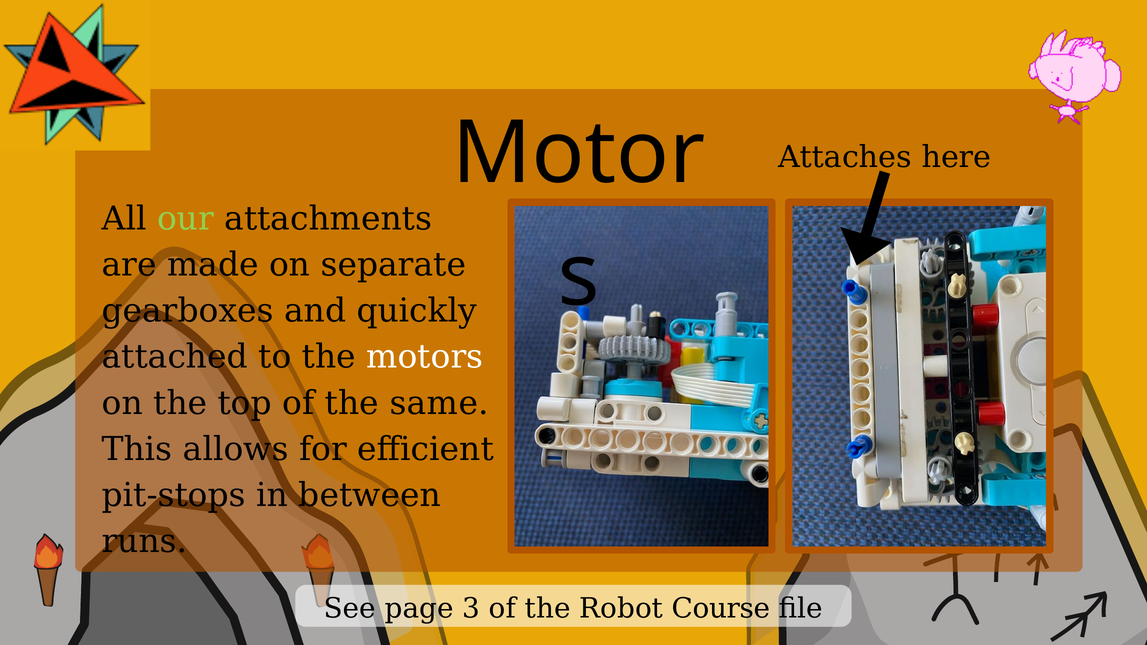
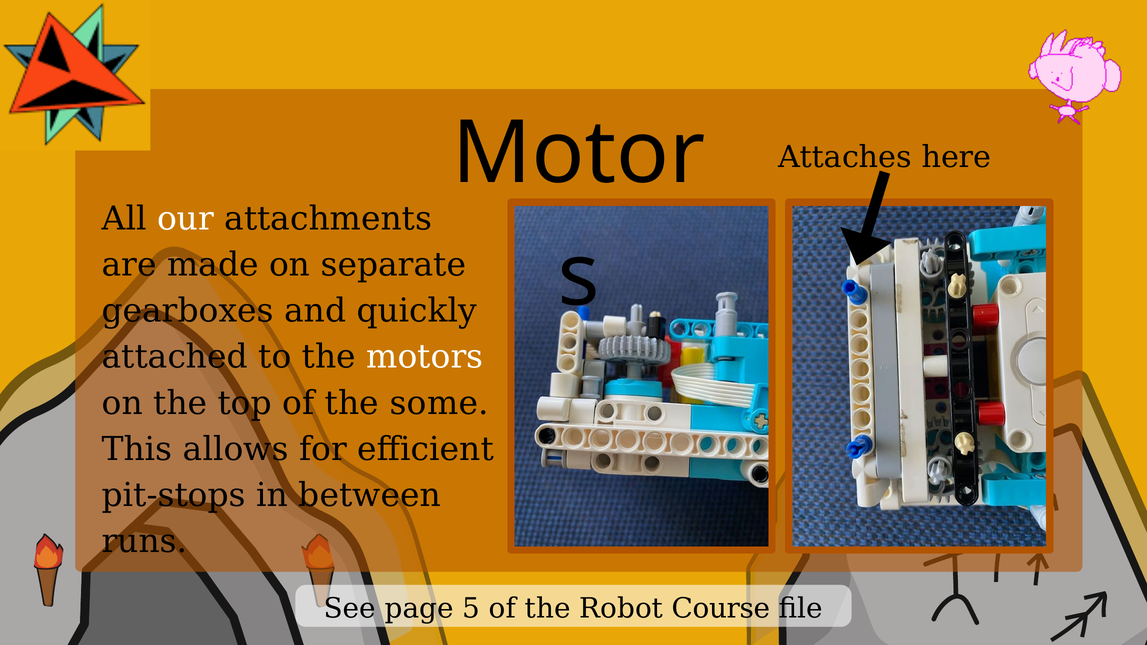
our colour: light green -> white (186, 219)
same: same -> some (439, 403)
3: 3 -> 5 (471, 609)
